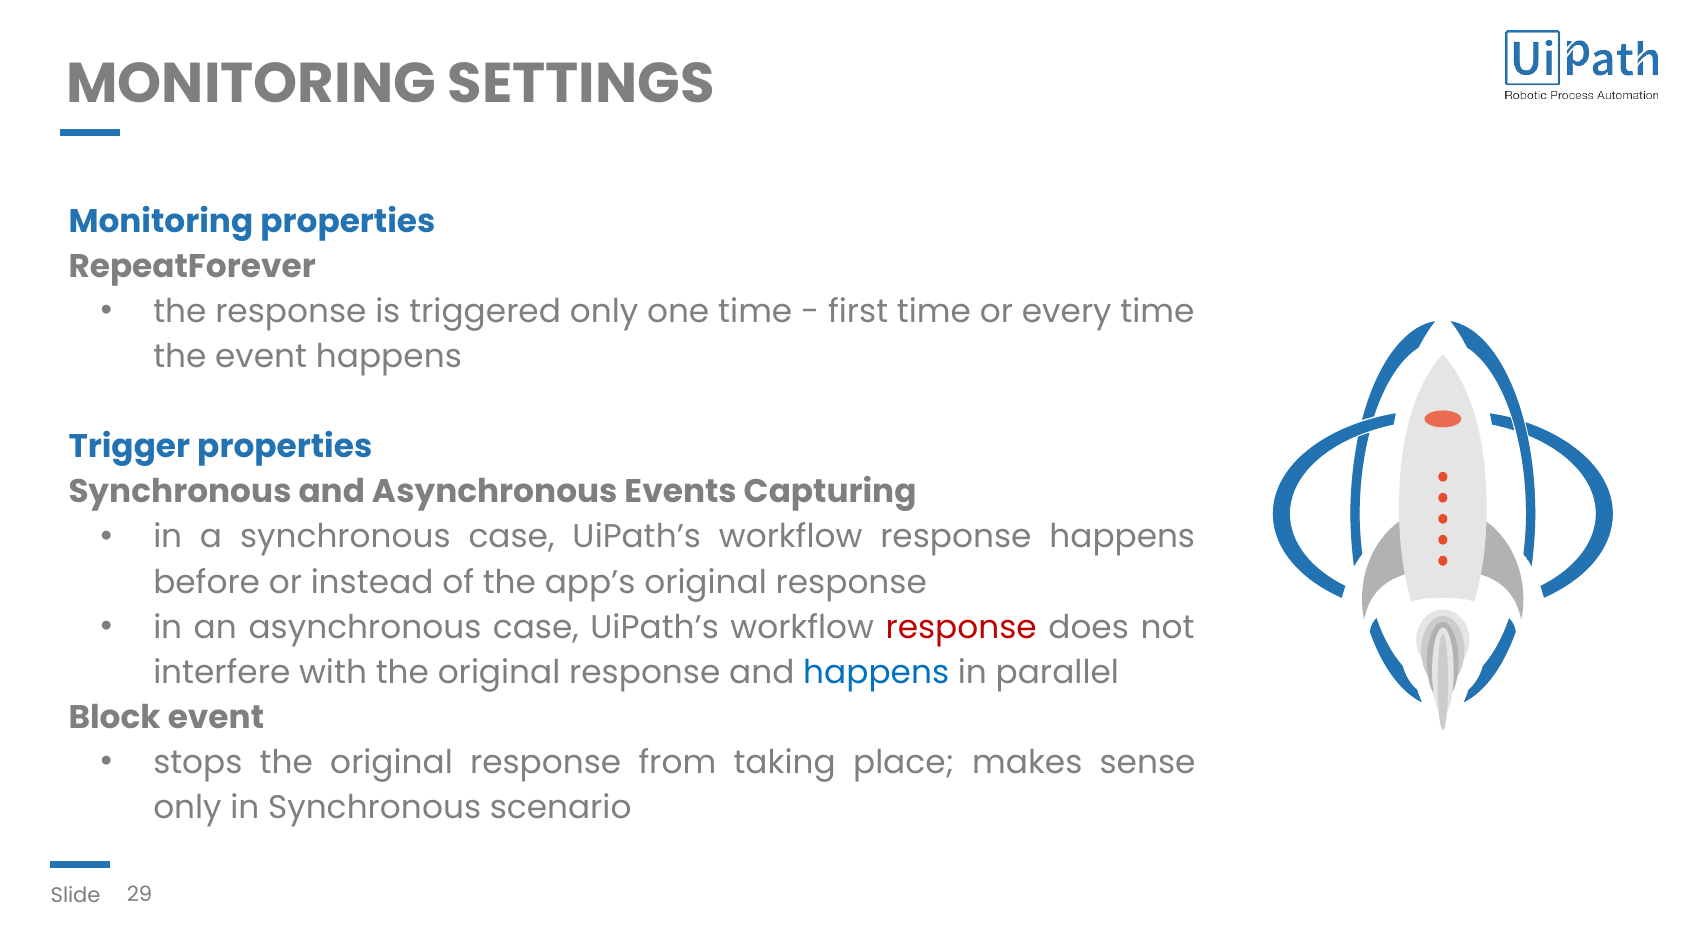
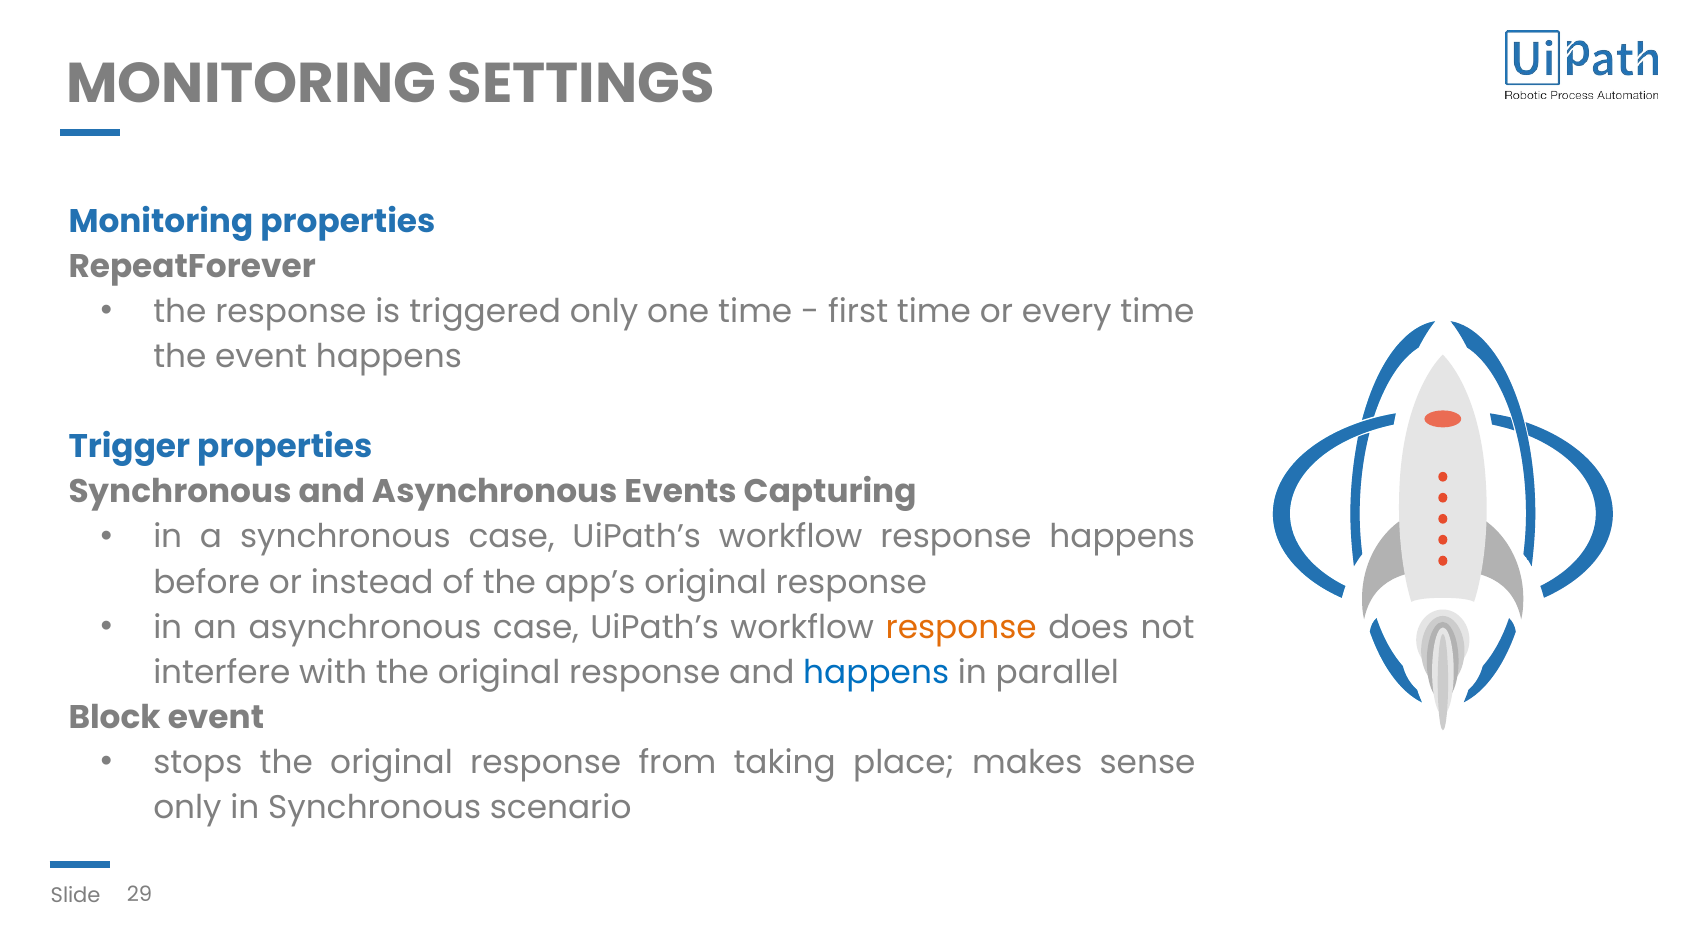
response colour: red -> orange (961, 627)
